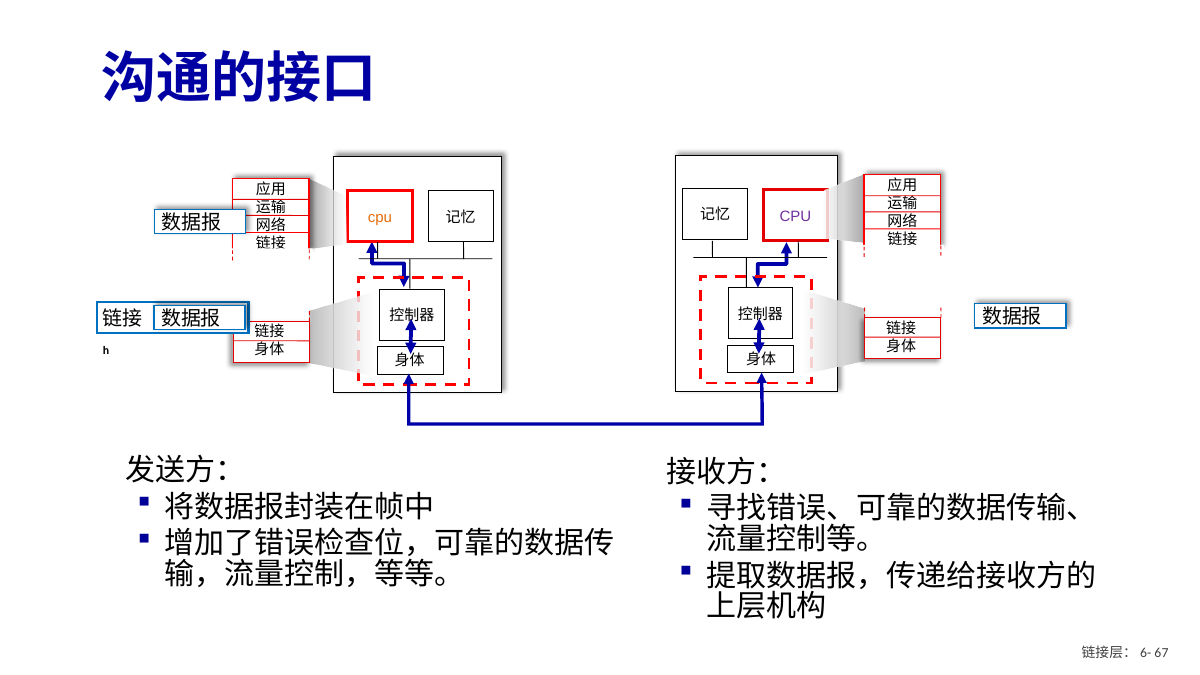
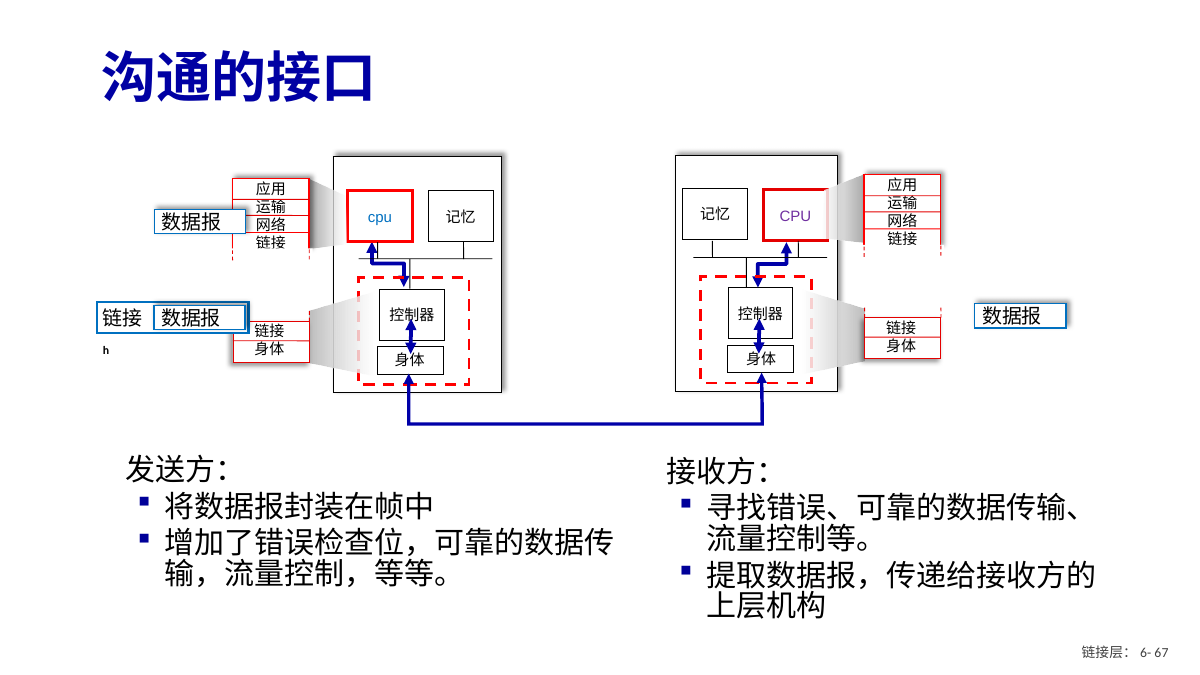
cpu colour: orange -> blue (380, 217)
